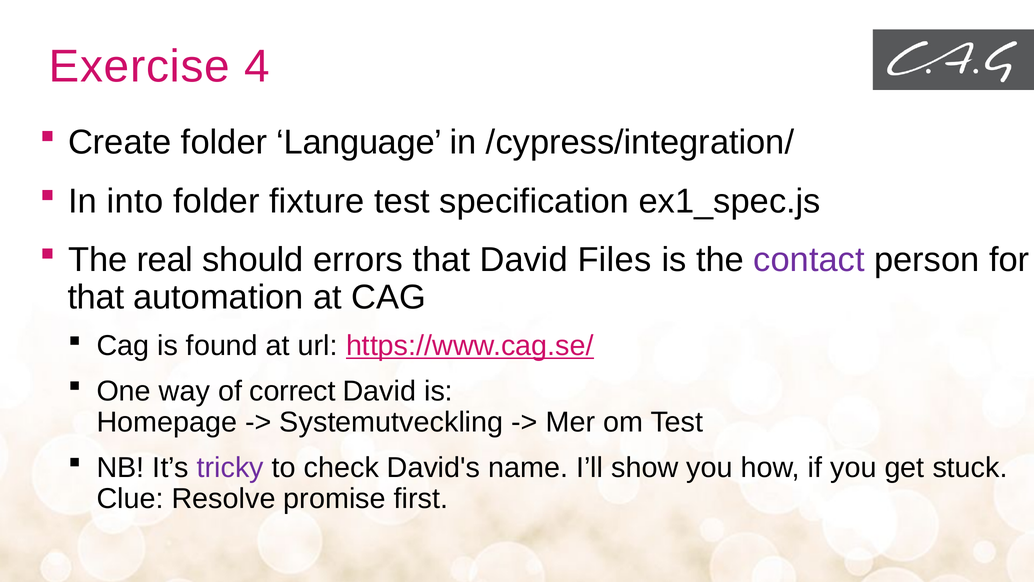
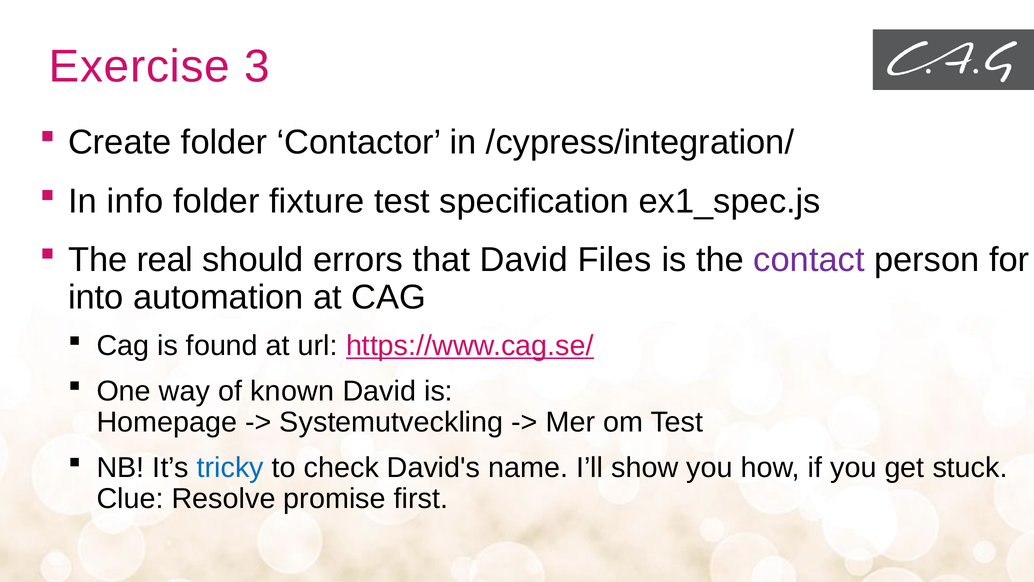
4: 4 -> 3 (257, 67)
Language: Language -> Contactor (359, 142)
into: into -> info (135, 201)
that: that -> into (96, 297)
correct: correct -> known (292, 391)
tricky colour: purple -> blue (230, 467)
